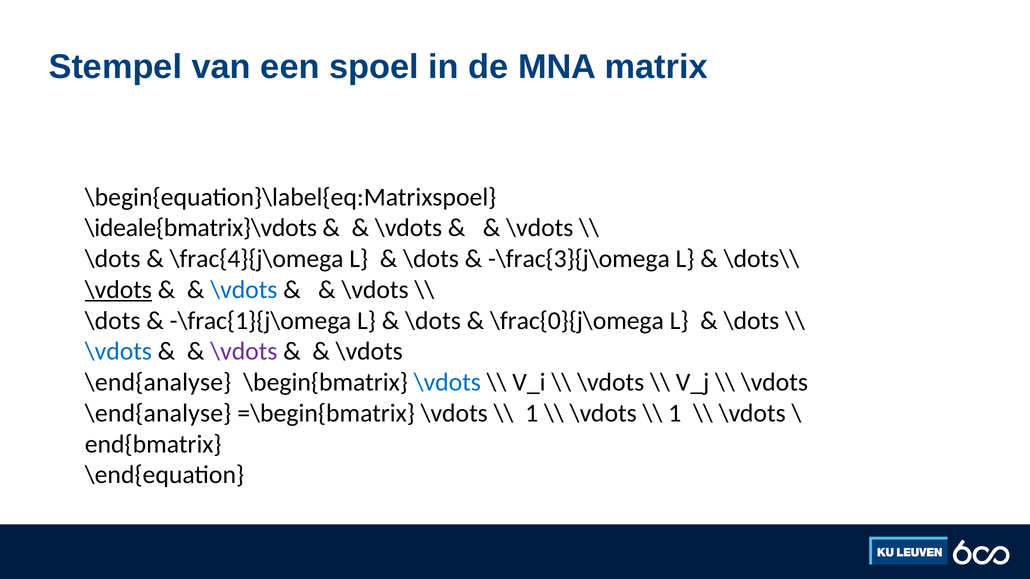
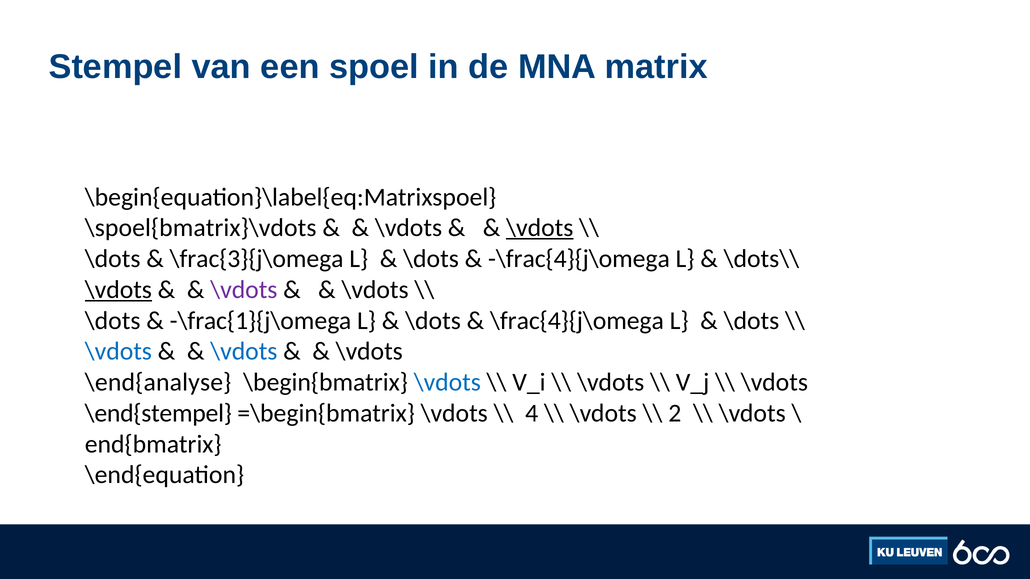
\ideale{bmatrix}\vdots: \ideale{bmatrix}\vdots -> \spoel{bmatrix}\vdots (201, 228)
\vdots underline: none -> present (540, 228)
\frac{4}{j\omega: \frac{4}{j\omega -> \frac{3}{j\omega (257, 259)
-\frac{3}{j\omega: -\frac{3}{j\omega -> -\frac{4}{j\omega (579, 259)
\vdots colour: blue -> purple (244, 290)
\frac{0}{j\omega: \frac{0}{j\omega -> \frac{4}{j\omega (577, 321)
\vdots colour: purple -> blue (244, 352)
\end{analyse: \end{analyse -> \end{stempel (158, 413)
1: 1 -> 4 (532, 413)
1: 1 -> 2 (675, 413)
